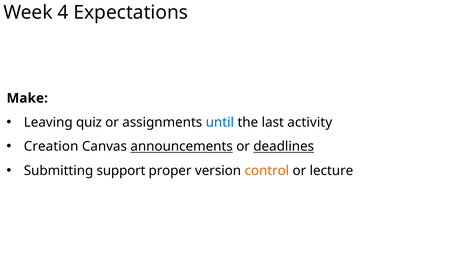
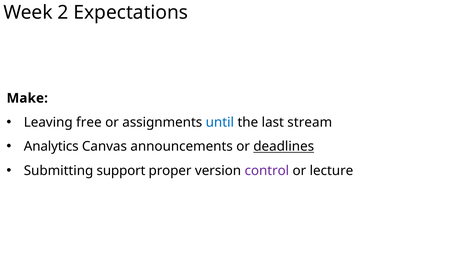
4: 4 -> 2 (63, 13)
quiz: quiz -> free (89, 122)
activity: activity -> stream (310, 122)
Creation: Creation -> Analytics (51, 146)
announcements underline: present -> none (182, 146)
control colour: orange -> purple (267, 171)
